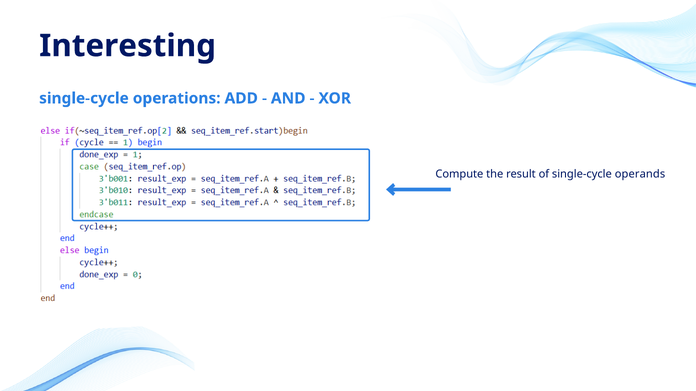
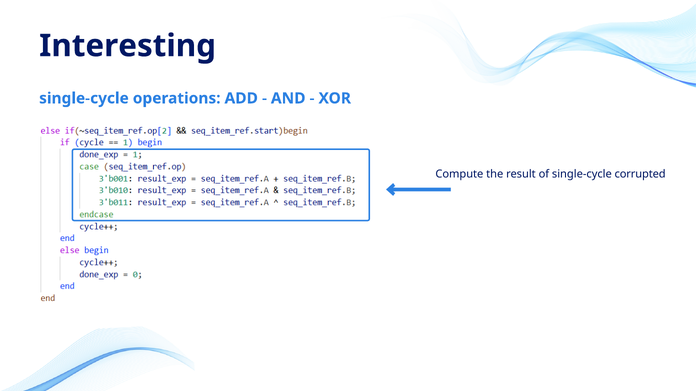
operands: operands -> corrupted (640, 174)
